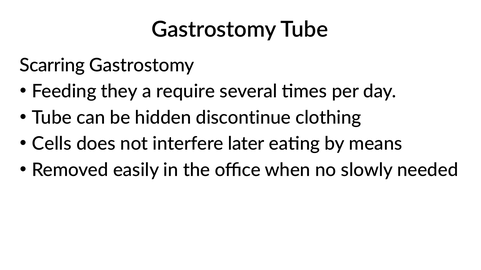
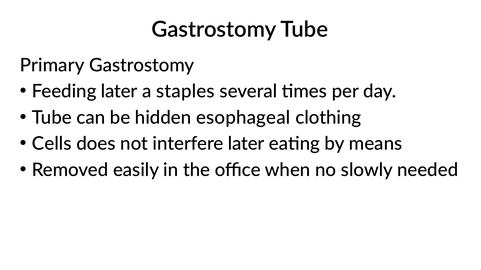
Scarring: Scarring -> Primary (52, 65)
Feeding they: they -> later (119, 92)
require: require -> staples (185, 92)
discontinue: discontinue -> esophageal (243, 118)
